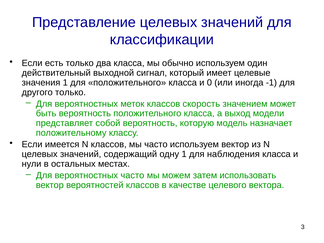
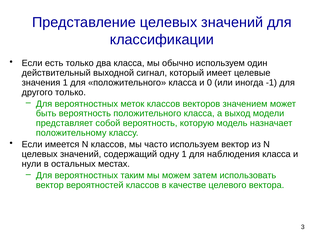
скорость: скорость -> векторов (201, 104)
вероятностных часто: часто -> таким (132, 175)
